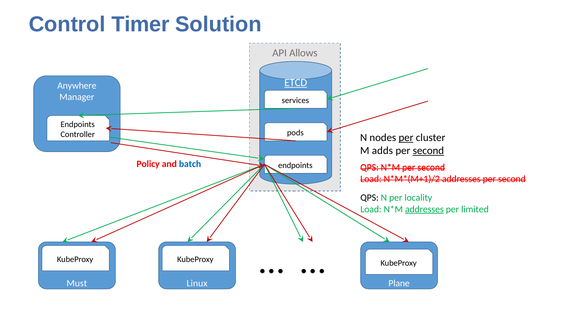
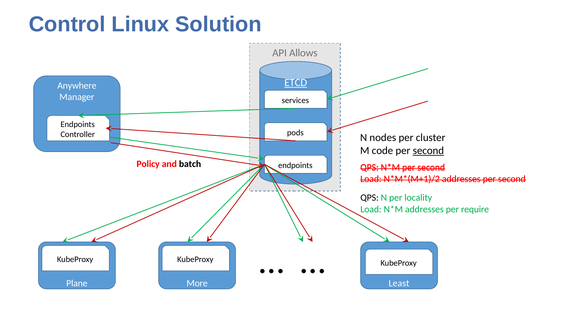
Timer: Timer -> Linux (140, 24)
per underline: present -> none (406, 137)
adds: adds -> code (382, 150)
batch colour: blue -> black (190, 164)
addresses underline: present -> none (424, 209)
limited: limited -> require (475, 209)
Must: Must -> Plane (77, 283)
Linux: Linux -> More (197, 283)
Plane: Plane -> Least (399, 283)
